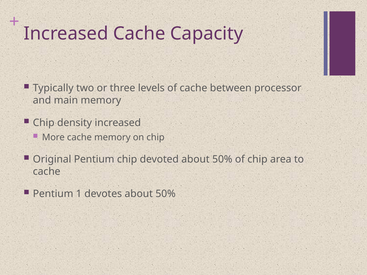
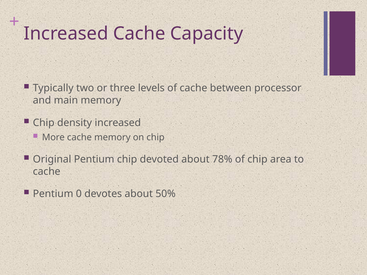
devoted about 50%: 50% -> 78% (222, 159)
1: 1 -> 0 (79, 194)
